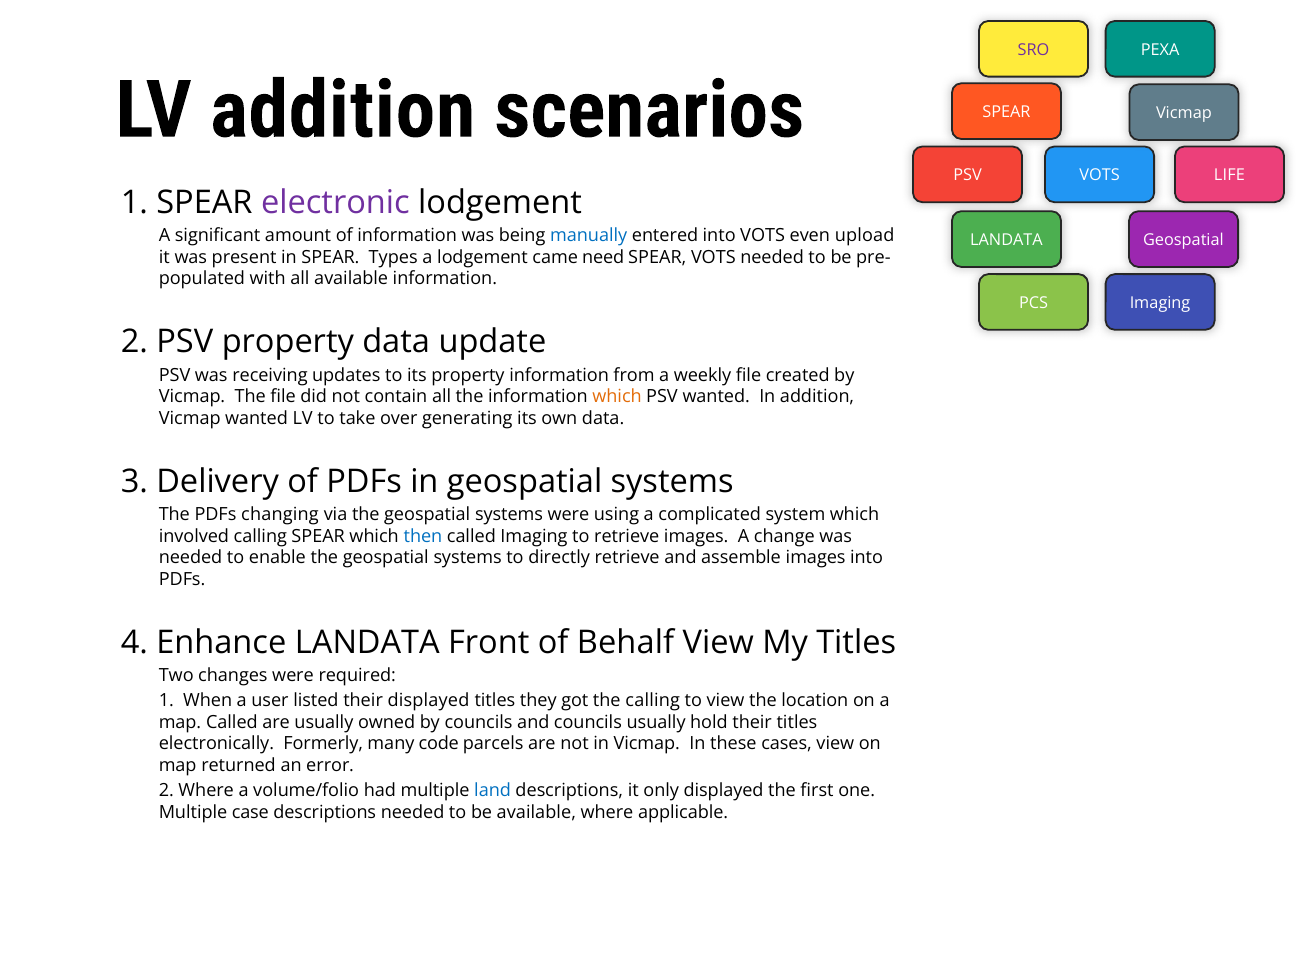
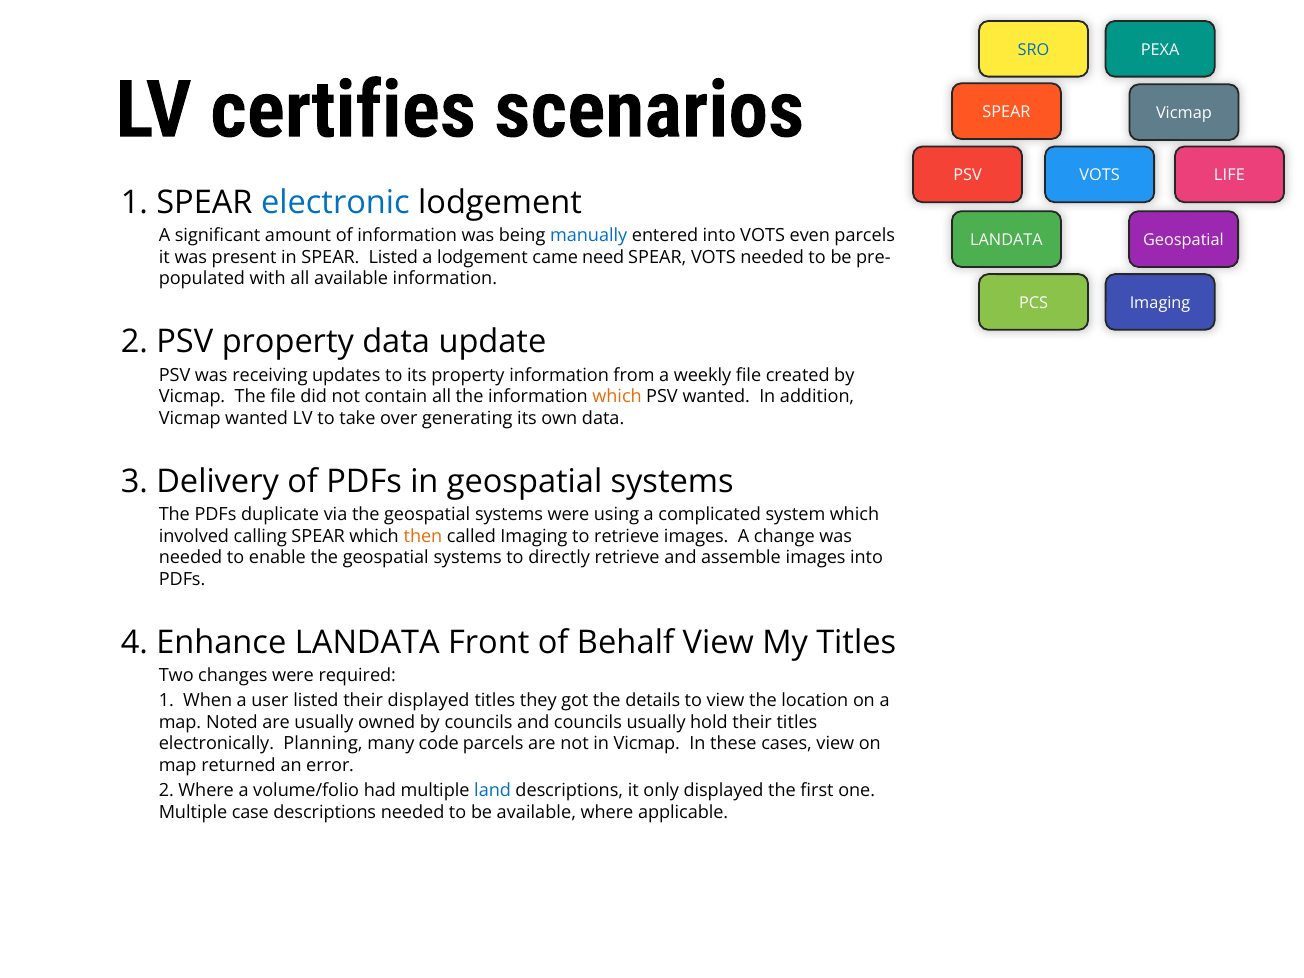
SRO colour: purple -> blue (1034, 50)
LV addition: addition -> certifies (343, 110)
electronic colour: purple -> blue (335, 203)
even upload: upload -> parcels (865, 236)
SPEAR Types: Types -> Listed (393, 257)
changing: changing -> duplicate (280, 514)
then colour: blue -> orange (423, 536)
the calling: calling -> details (653, 701)
map Called: Called -> Noted (232, 722)
Formerly: Formerly -> Planning (323, 744)
